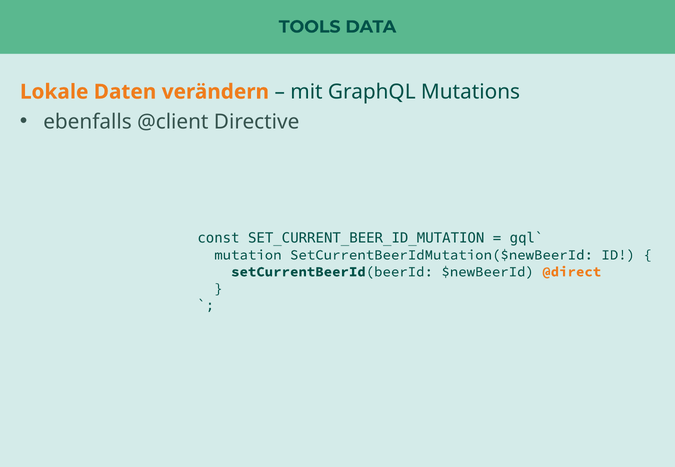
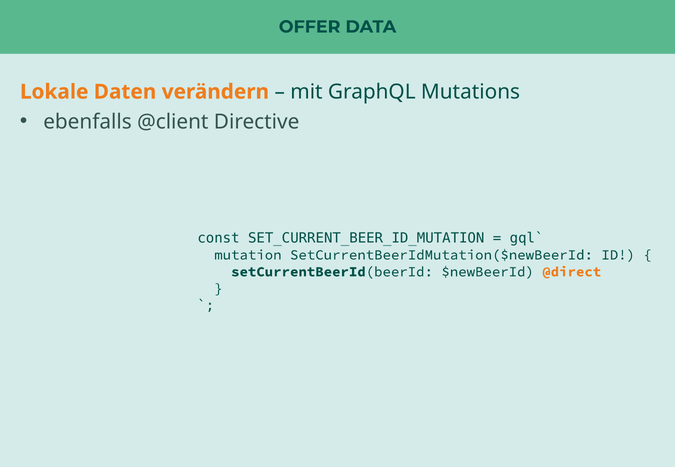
TOOLS: TOOLS -> OFFER (310, 27)
